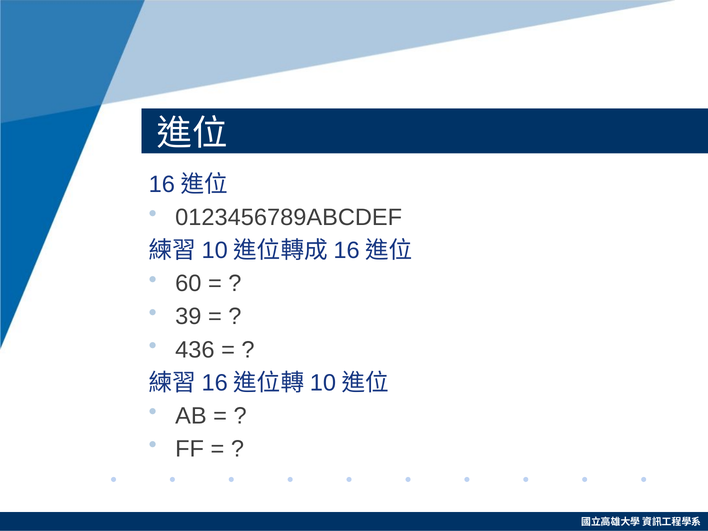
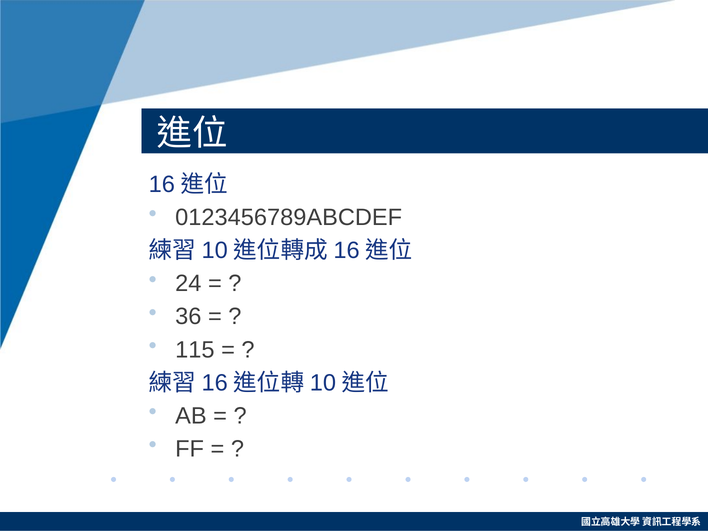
60: 60 -> 24 (188, 284)
39: 39 -> 36 (188, 317)
436: 436 -> 115 (195, 350)
